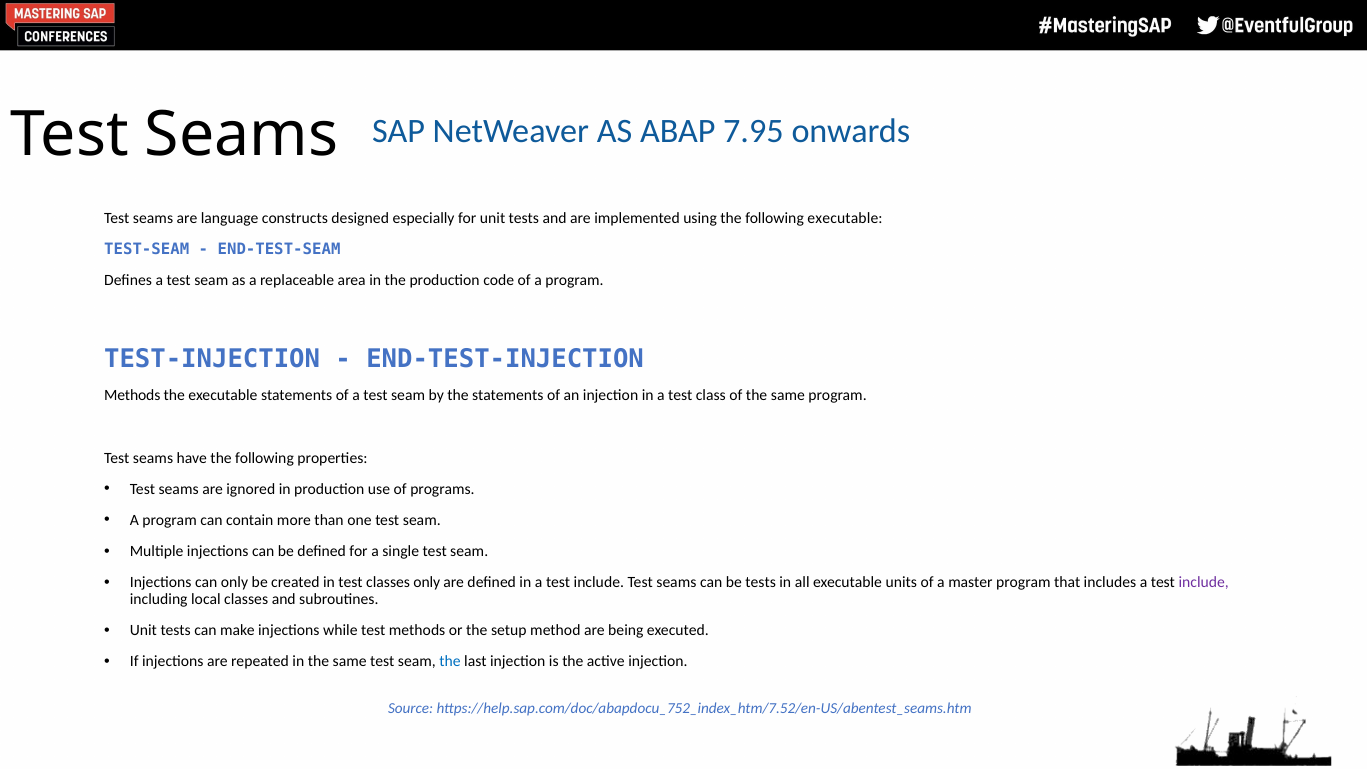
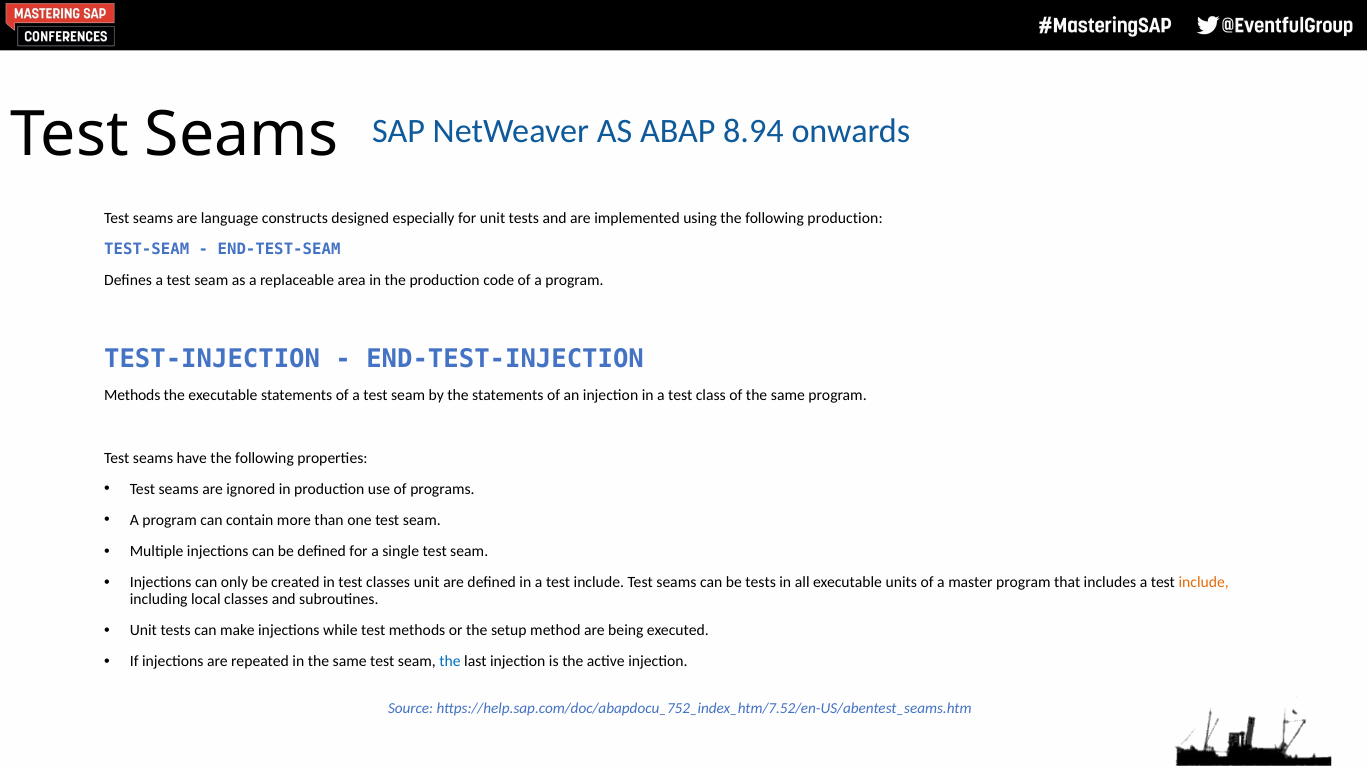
7.95: 7.95 -> 8.94 (753, 132)
following executable: executable -> production (845, 218)
classes only: only -> unit (427, 582)
include colour: purple -> orange (1204, 582)
